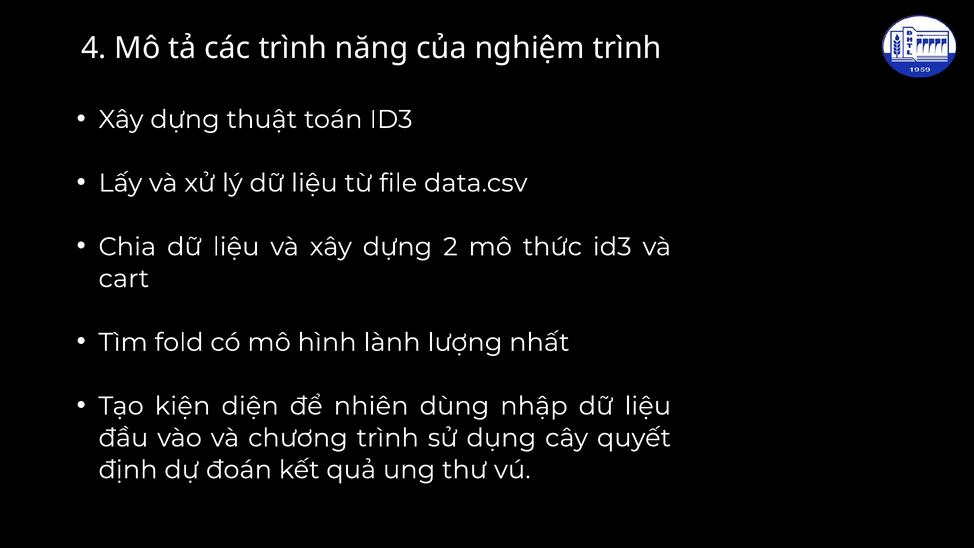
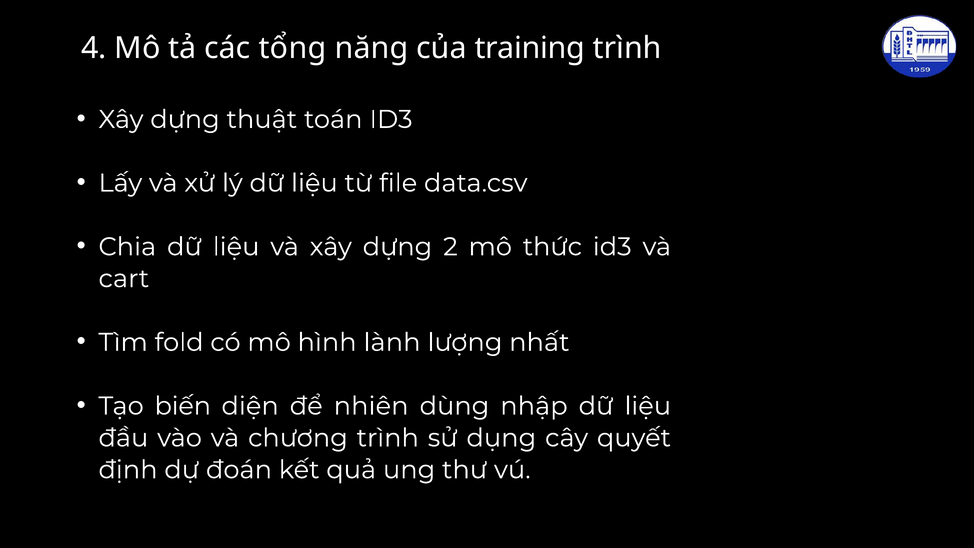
các trình: trình -> tổng (293, 48)
nghiệm: nghiệm -> training (530, 48)
kiện: kiện -> biến (183, 406)
